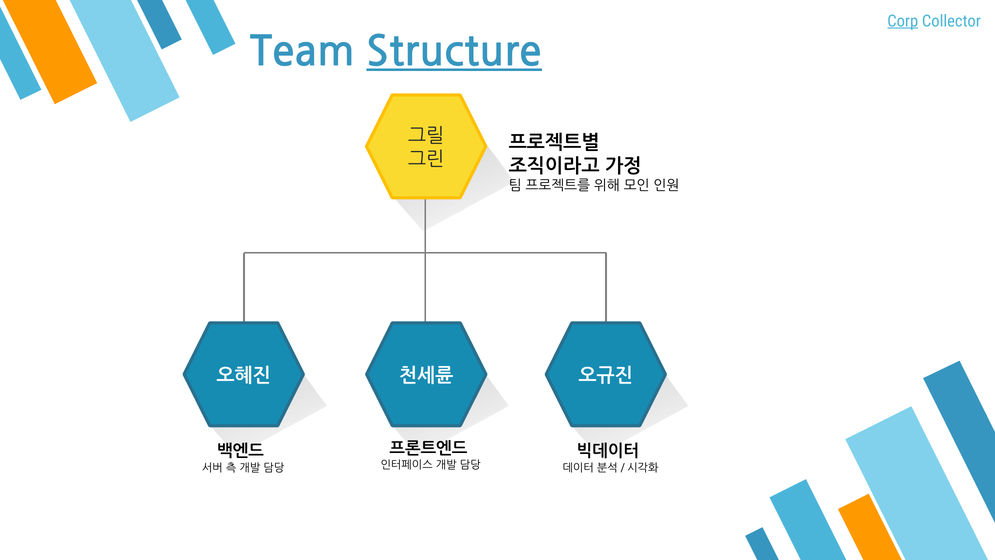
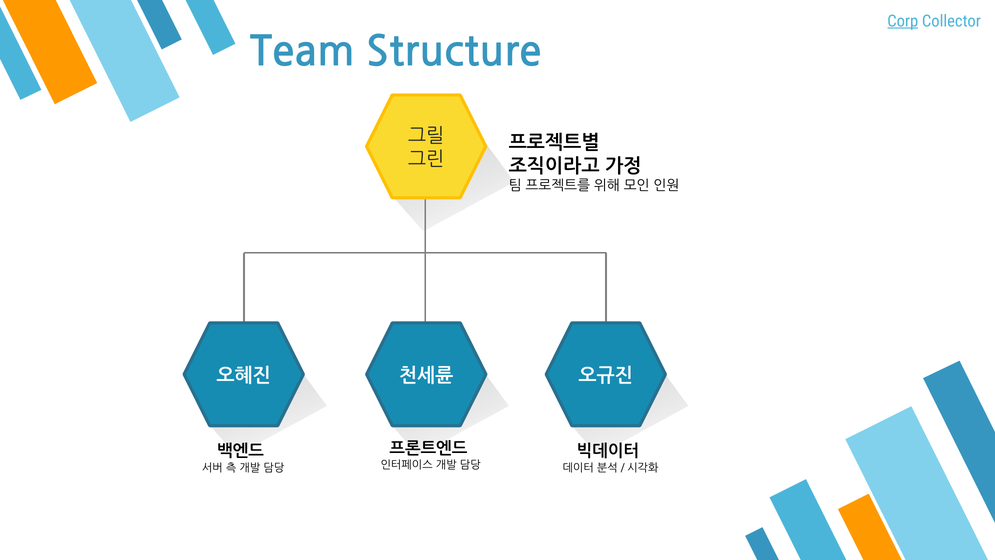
Structure underline: present -> none (454, 52)
